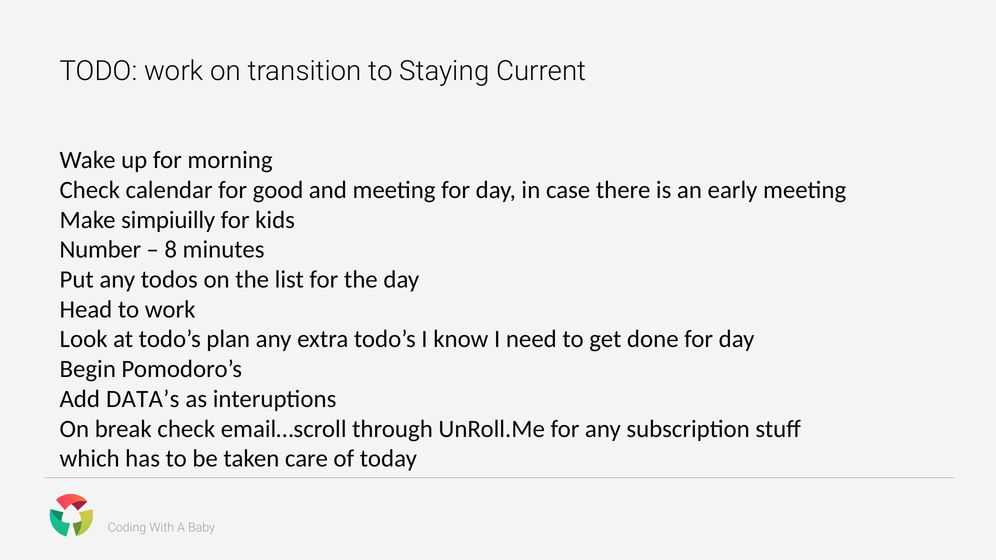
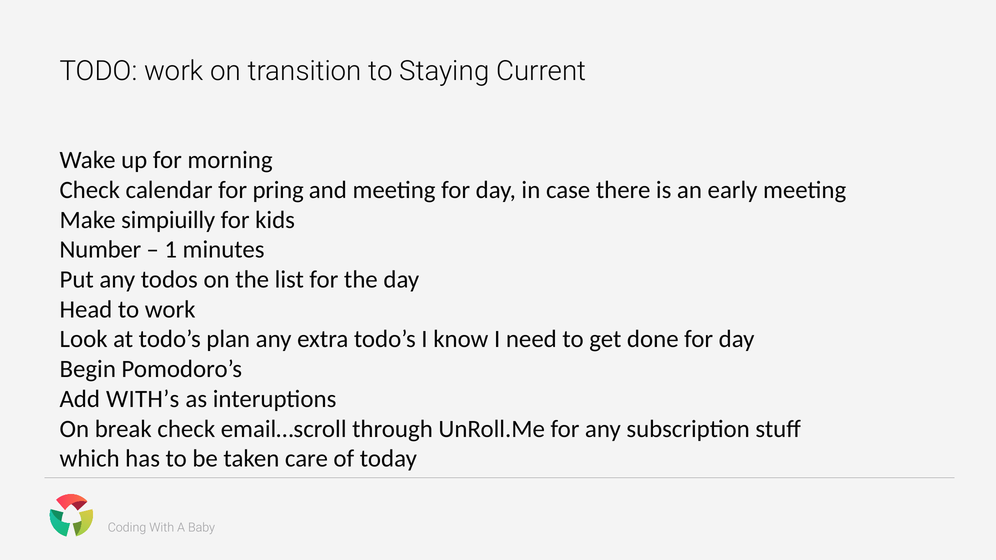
good: good -> pring (278, 190)
8: 8 -> 1 (171, 250)
DATA’s: DATA’s -> WITH’s (143, 399)
